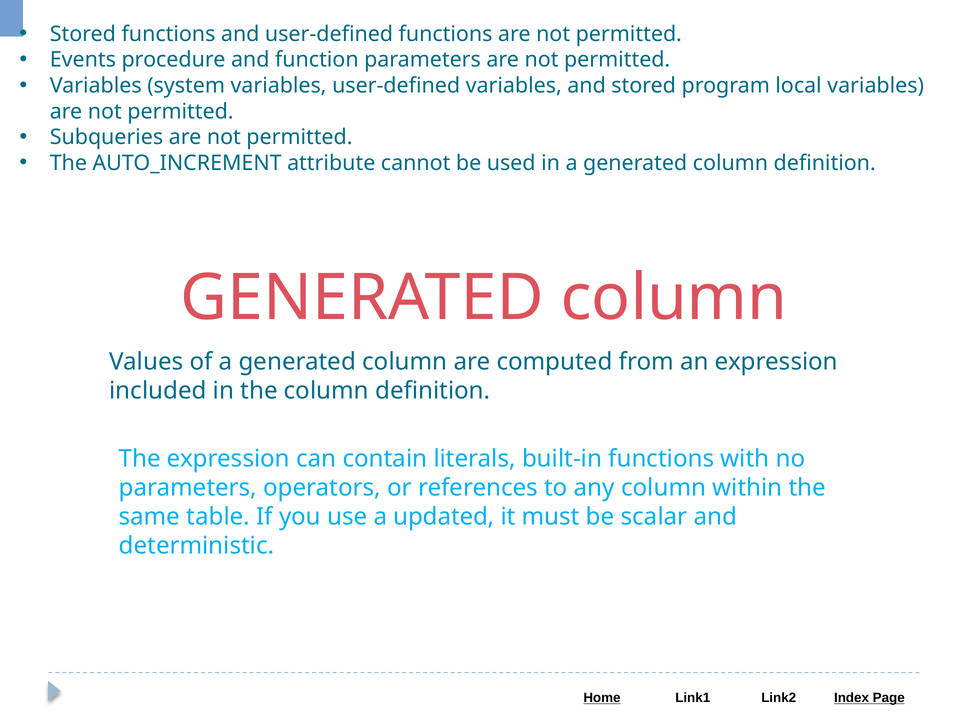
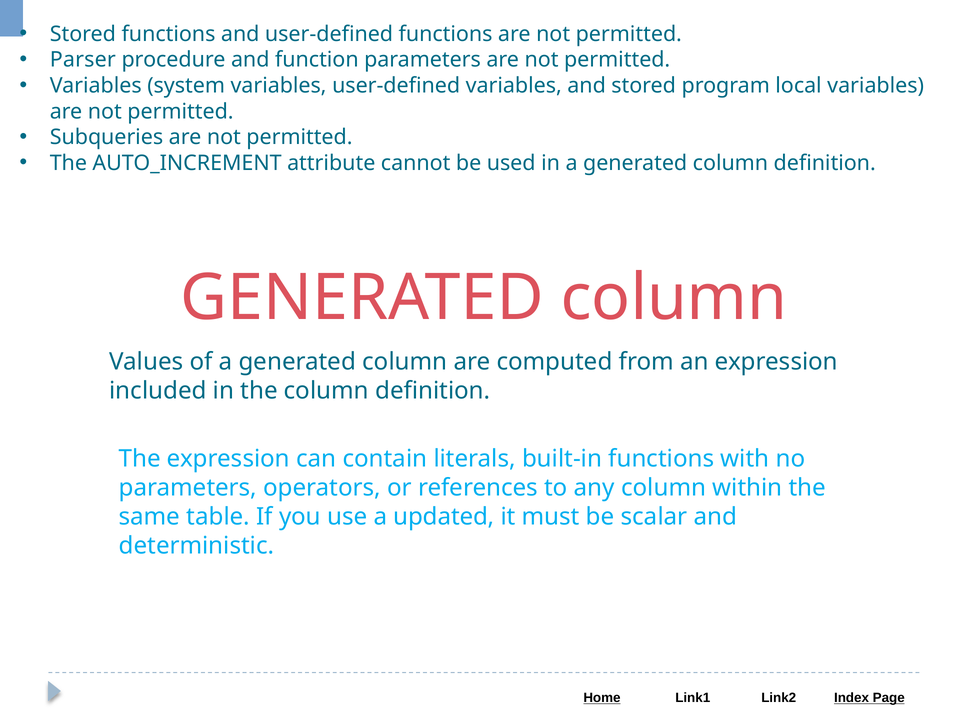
Events: Events -> Parser (83, 60)
